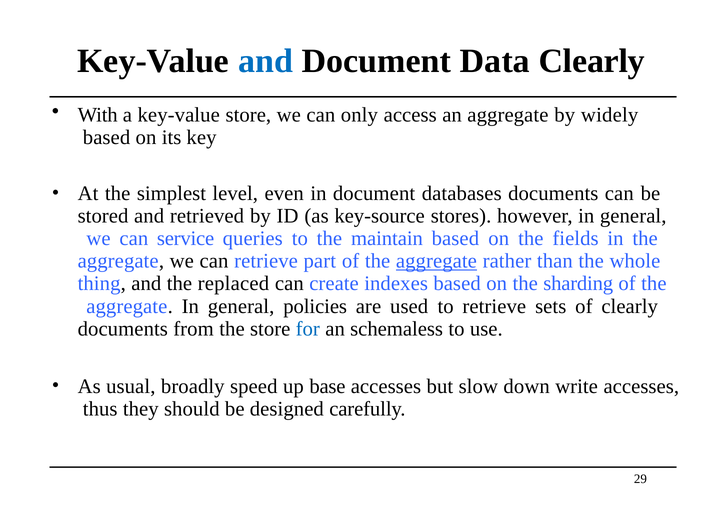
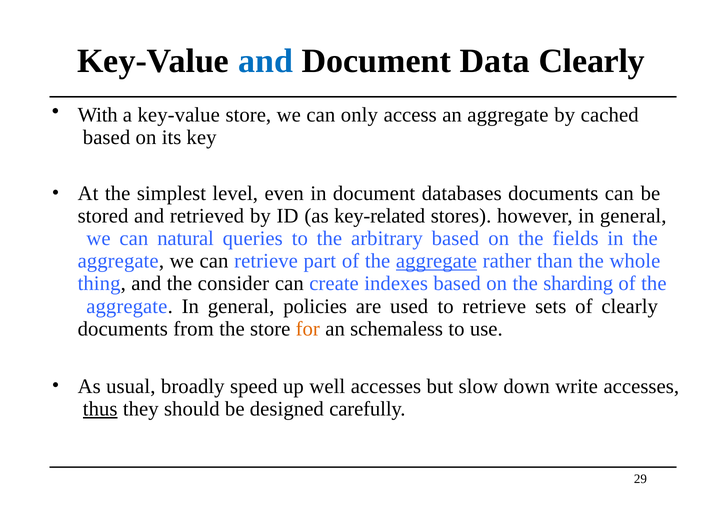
widely: widely -> cached (610, 115)
key-source: key-source -> key-related (380, 216)
service: service -> natural (186, 239)
maintain: maintain -> arbitrary (387, 239)
replaced: replaced -> consider (233, 284)
for colour: blue -> orange (308, 329)
base: base -> well (327, 387)
thus underline: none -> present (100, 409)
